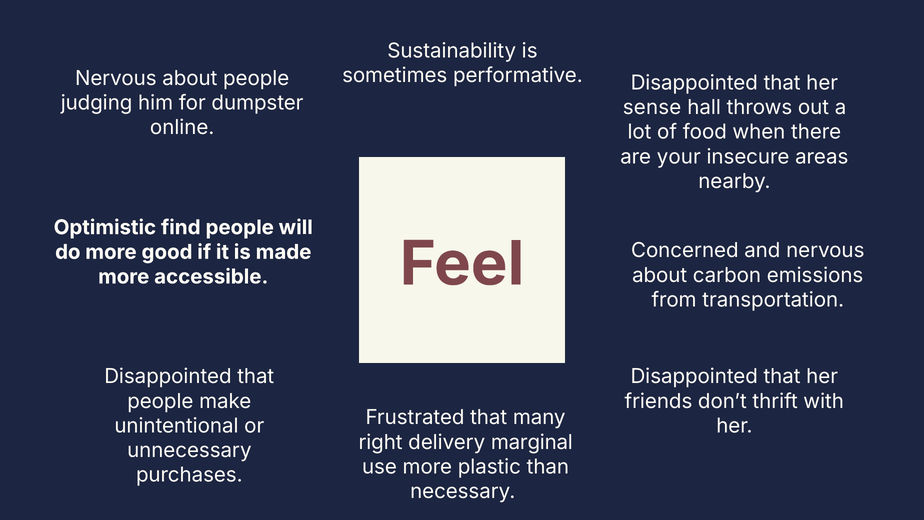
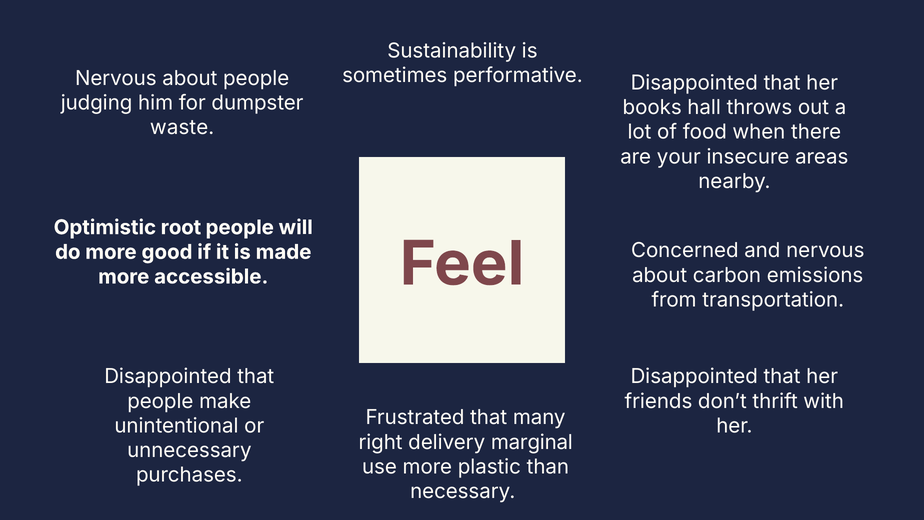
sense: sense -> books (652, 107)
online: online -> waste (182, 127)
find: find -> root (181, 227)
